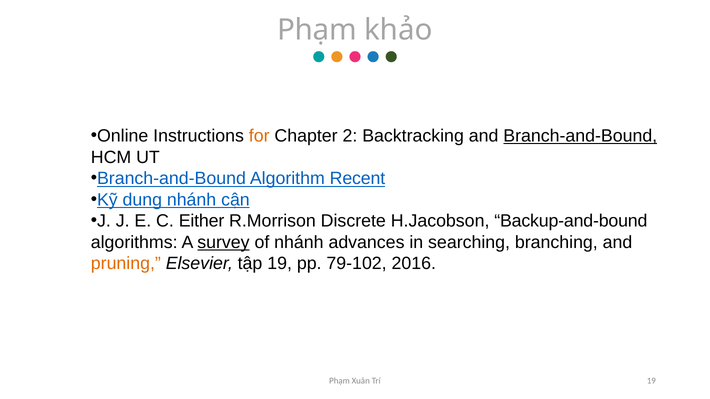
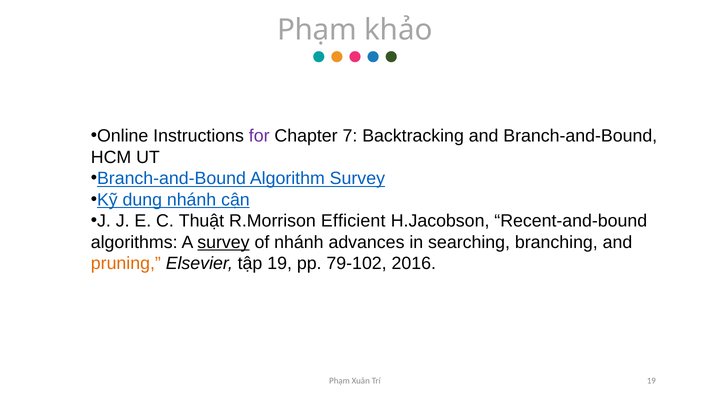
for colour: orange -> purple (259, 136)
2: 2 -> 7 (350, 136)
Branch-and-Bound underline: present -> none (580, 136)
Algorithm Recent: Recent -> Survey (357, 179)
Either: Either -> Thuật (201, 221)
Discrete: Discrete -> Efficient (353, 221)
Backup-and-bound: Backup-and-bound -> Recent-and-bound (571, 221)
